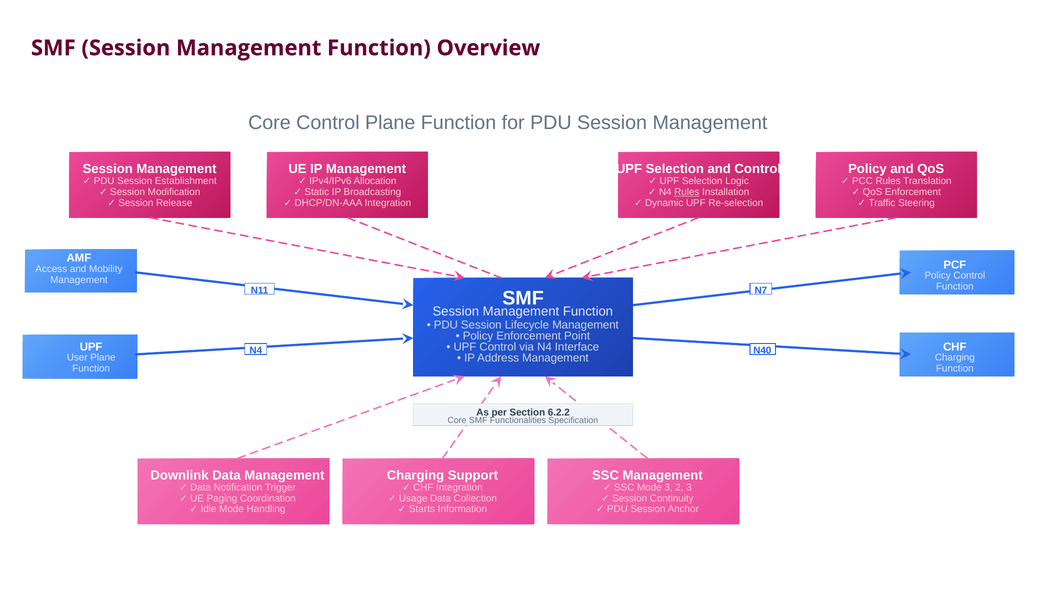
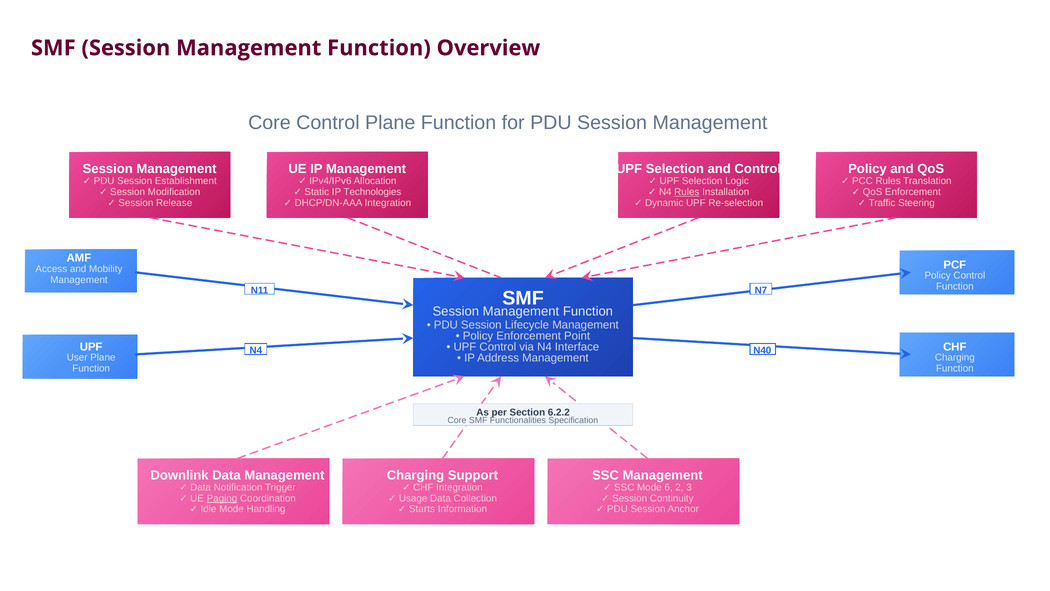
Broadcasting: Broadcasting -> Technologies (372, 192)
Mode 3: 3 -> 6 (669, 487)
Paging underline: none -> present (222, 498)
